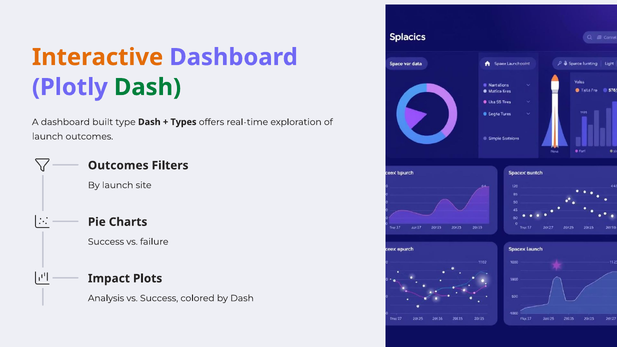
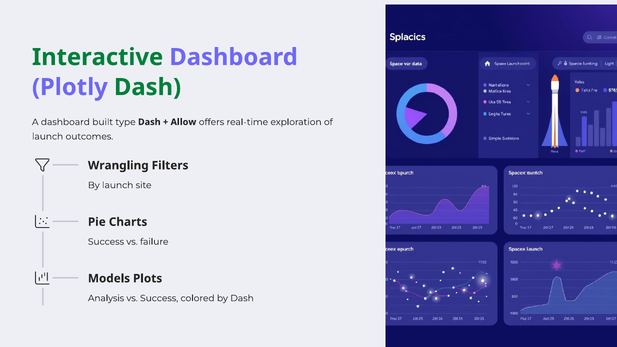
Interactive colour: orange -> green (98, 57)
Types: Types -> Allow (183, 122)
Outcomes: Outcomes -> Wrangling (118, 165)
Impact: Impact -> Models (109, 279)
